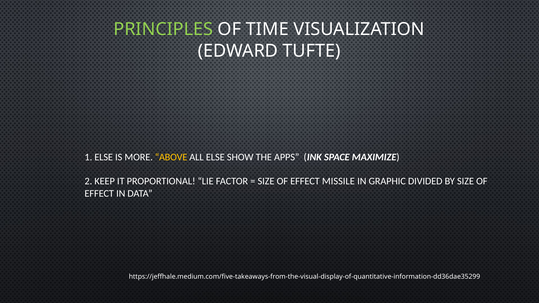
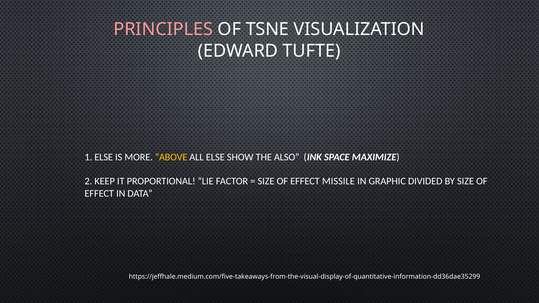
PRINCIPLES colour: light green -> pink (163, 29)
TIME: TIME -> TSNE (267, 29)
APPS: APPS -> ALSO (287, 157)
